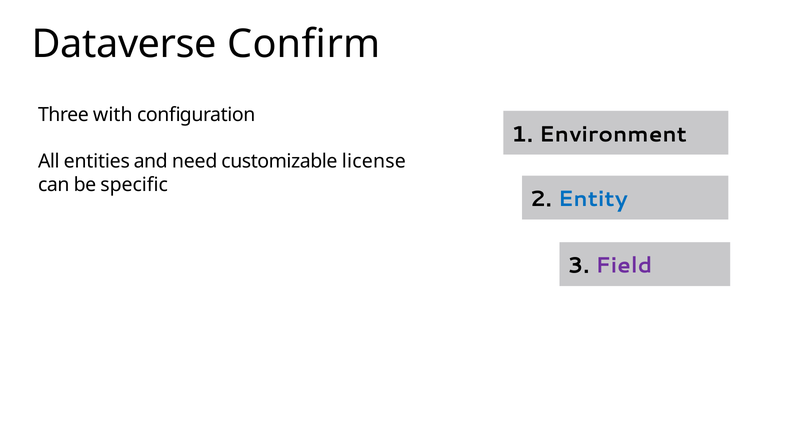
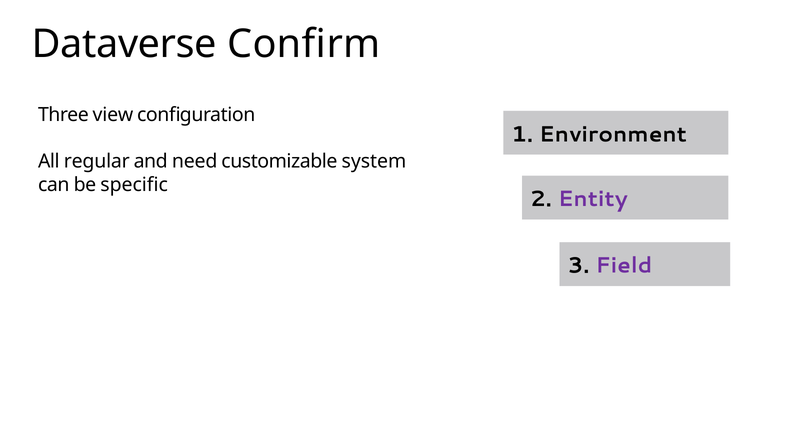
with: with -> view (113, 114)
entities: entities -> regular (97, 161)
license: license -> system (374, 161)
Entity colour: blue -> purple (593, 199)
